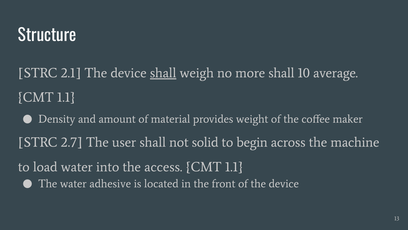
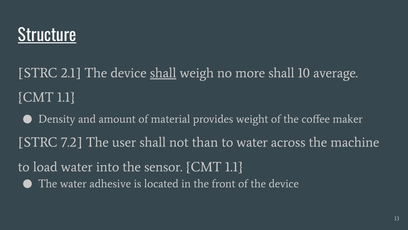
Structure underline: none -> present (47, 35)
2.7: 2.7 -> 7.2 (72, 142)
solid: solid -> than (205, 142)
to begin: begin -> water (252, 142)
access: access -> sensor (163, 167)
